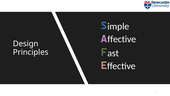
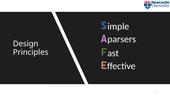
ffective: ffective -> parsers (122, 39)
